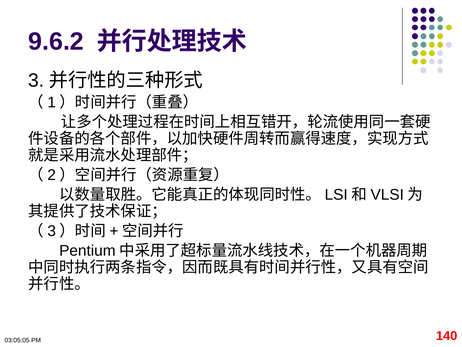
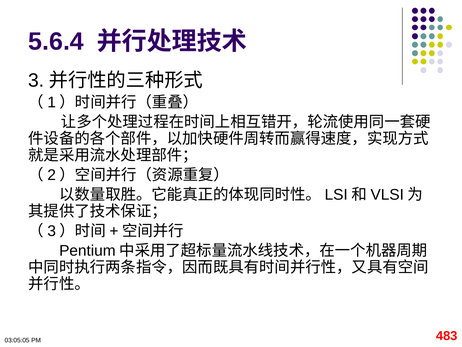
9.6.2: 9.6.2 -> 5.6.4 (56, 41)
140: 140 -> 483 (447, 336)
